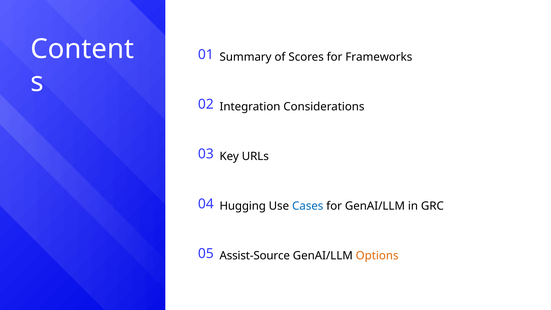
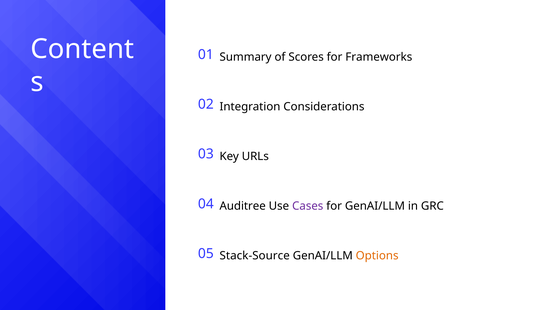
Hugging: Hugging -> Auditree (243, 206)
Cases colour: blue -> purple (308, 206)
Assist-Source: Assist-Source -> Stack-Source (255, 256)
